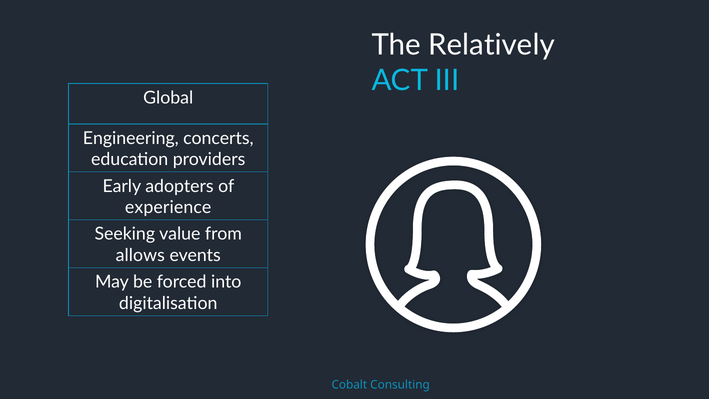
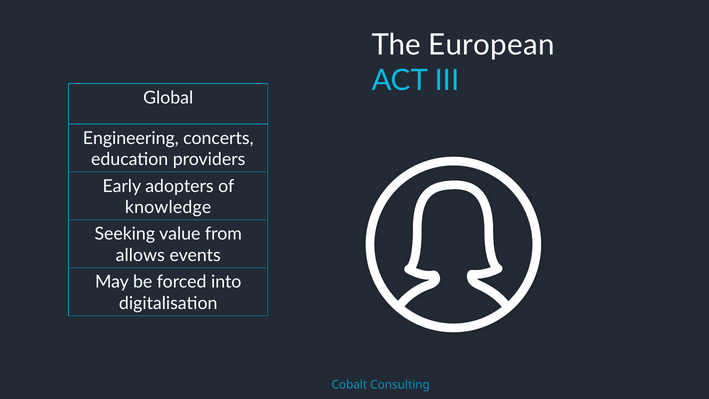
Relatively: Relatively -> European (491, 45)
experience: experience -> knowledge (168, 207)
